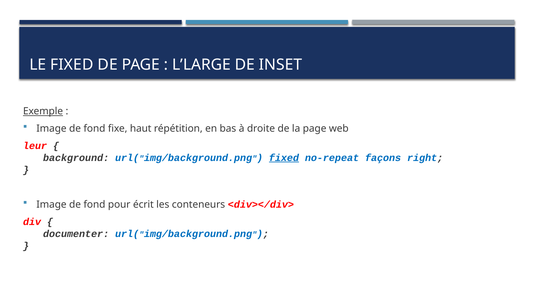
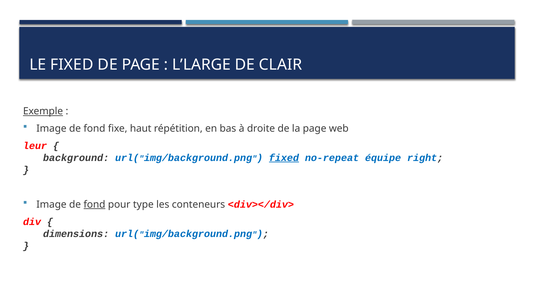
INSET: INSET -> CLAIR (280, 65)
façons: façons -> équipe (383, 158)
fond underline: none -> present (94, 205)
écrit: écrit -> type (143, 205)
documenter: documenter -> dimensions (76, 234)
